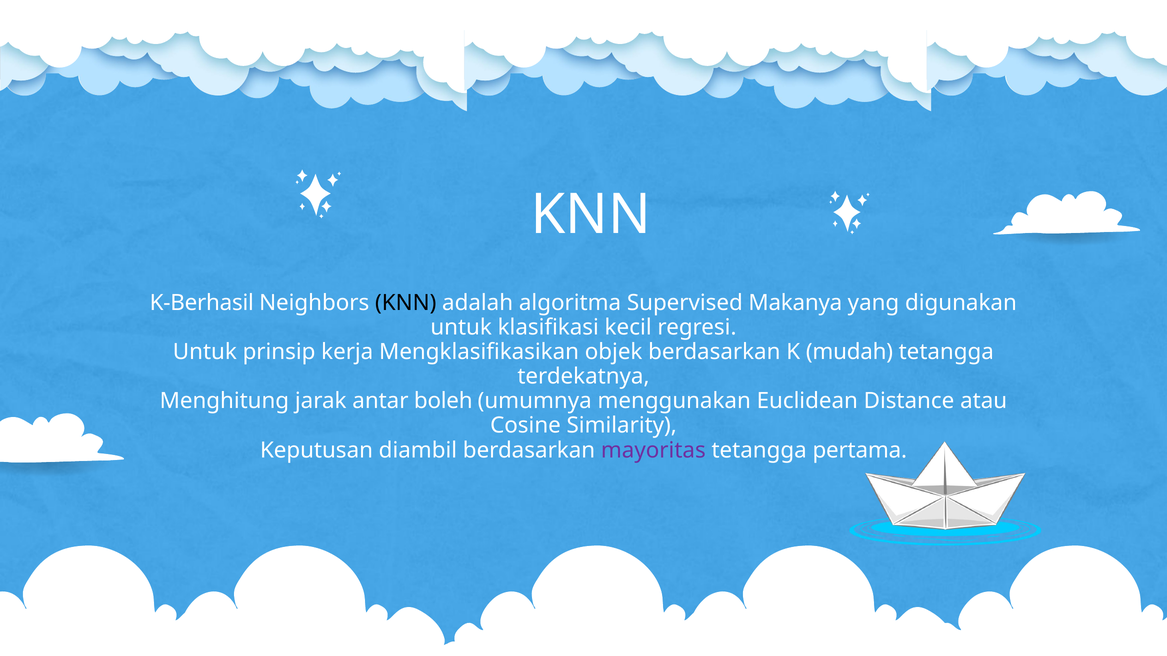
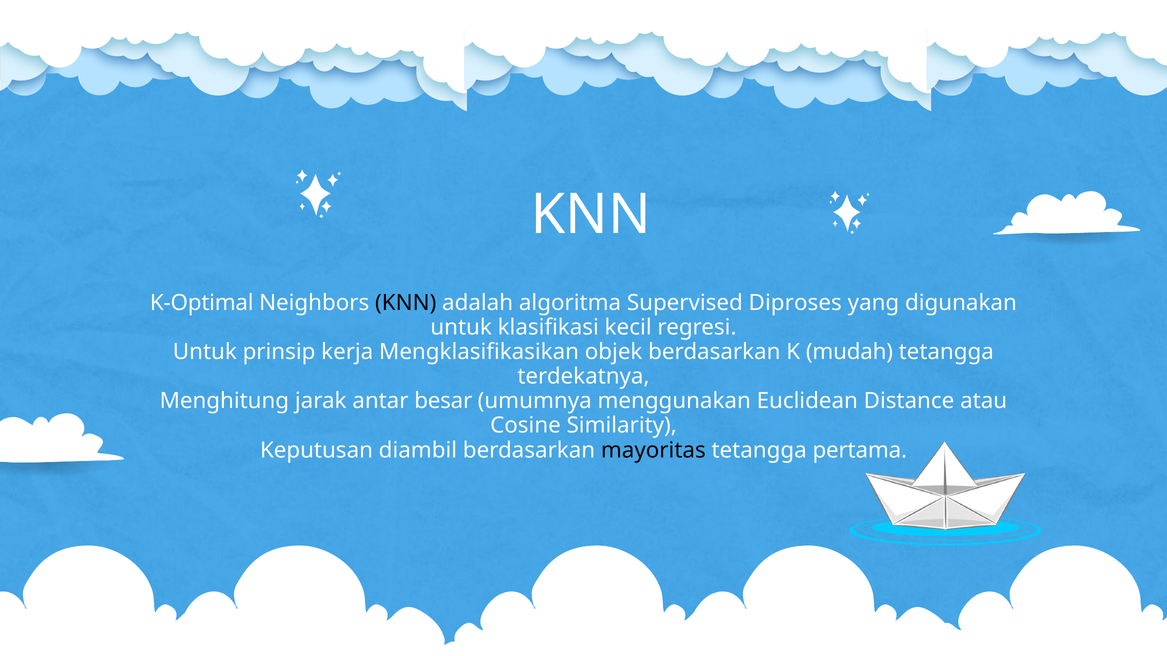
K-Berhasil: K-Berhasil -> K-Optimal (202, 303)
Makanya: Makanya -> Diproses (795, 303)
boleh: boleh -> besar (443, 401)
mayoritas colour: purple -> black (653, 450)
